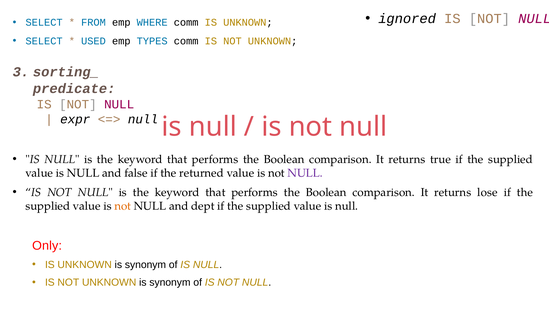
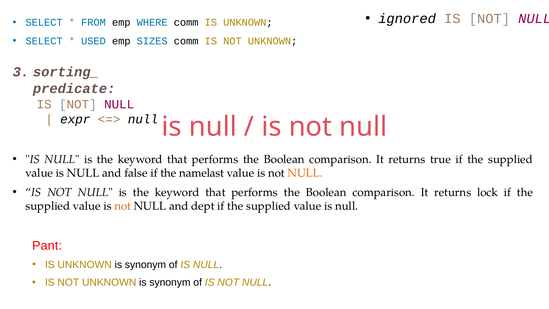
TYPES: TYPES -> SIZES (152, 41)
returned: returned -> namelast (202, 173)
NULL colour: purple -> orange (305, 173)
lose: lose -> lock (488, 192)
Only: Only -> Pant (47, 246)
